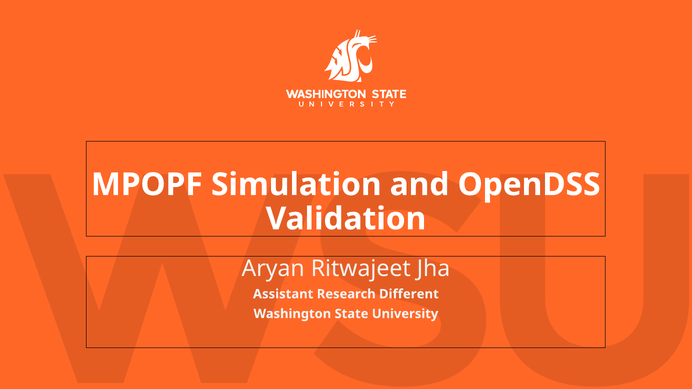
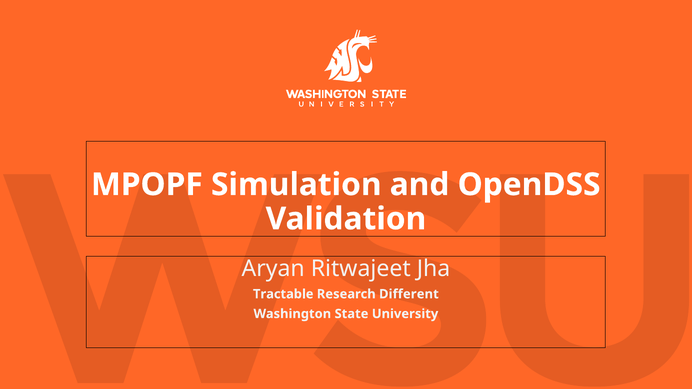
Assistant: Assistant -> Tractable (283, 294)
